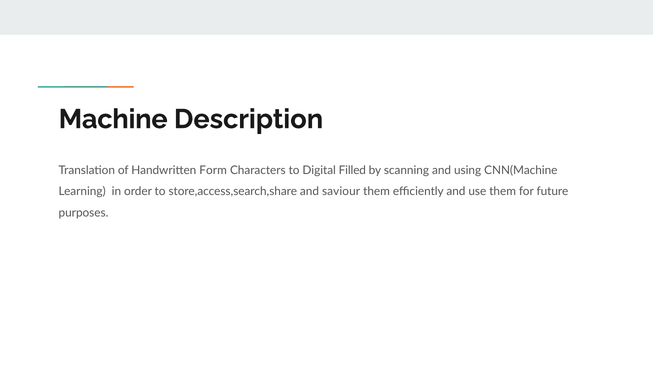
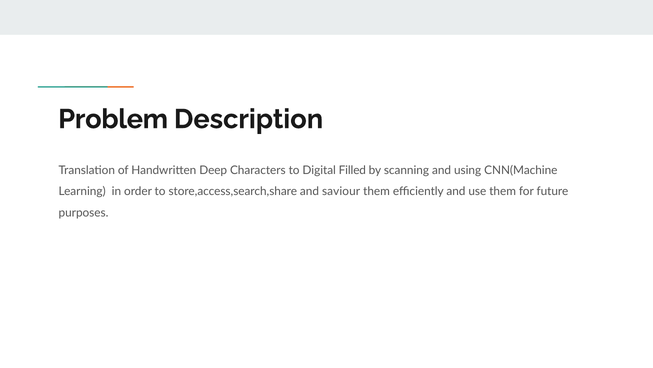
Machine: Machine -> Problem (113, 119)
Form: Form -> Deep (213, 170)
